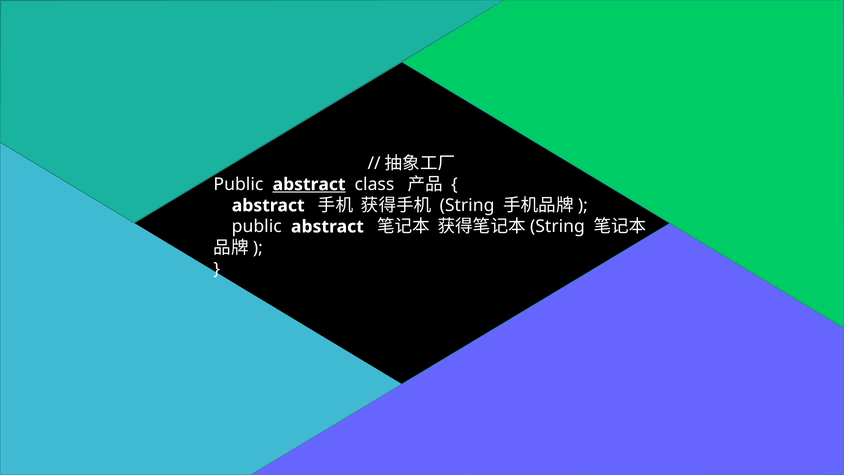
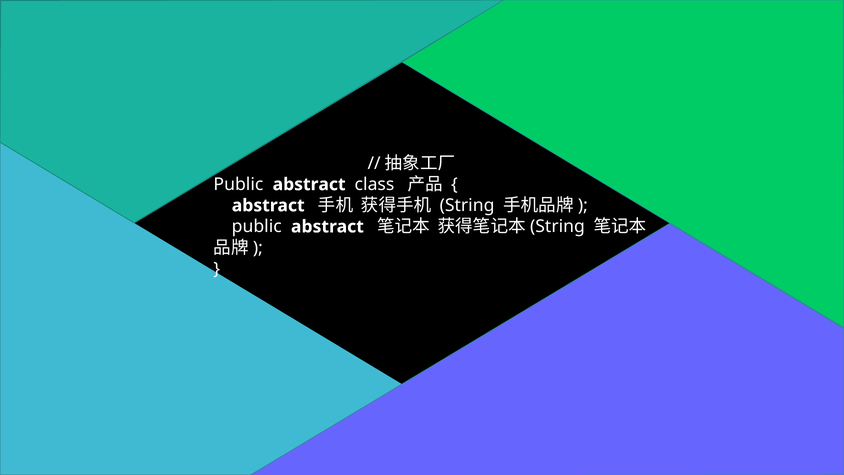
abstract underline: present -> none (309, 184)
